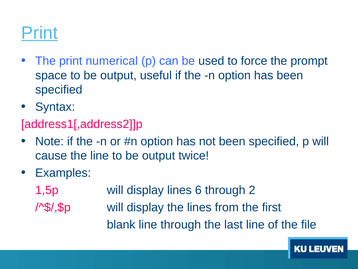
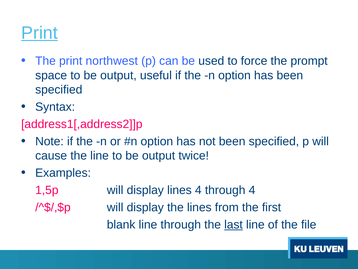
numerical: numerical -> northwest (112, 61)
lines 6: 6 -> 4 (198, 190)
through 2: 2 -> 4 (252, 190)
last underline: none -> present (233, 224)
